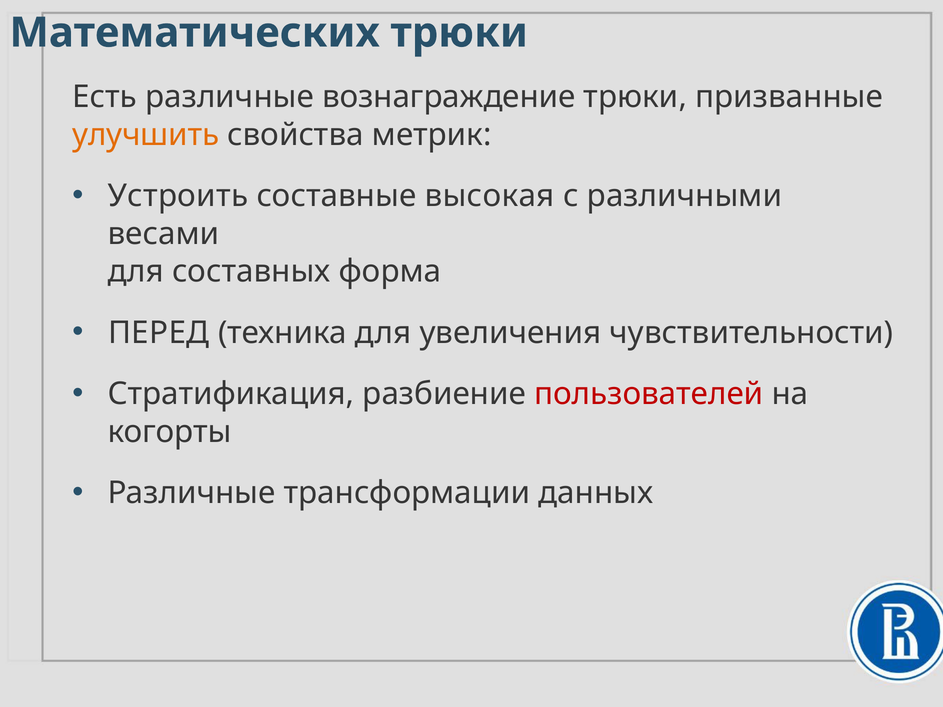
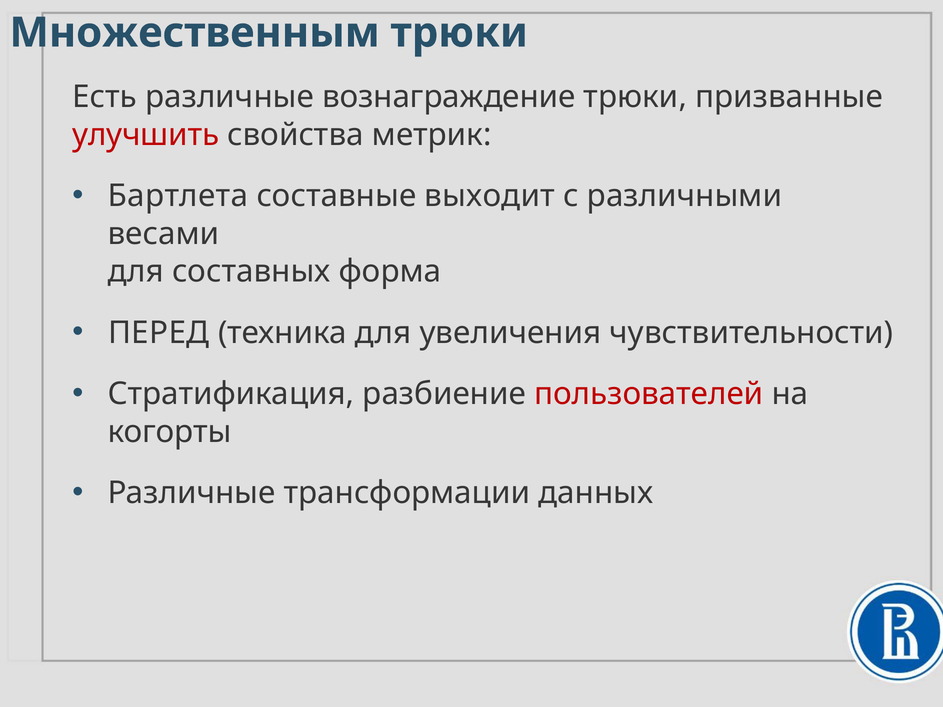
Математических: Математических -> Множественным (195, 33)
улучшить colour: orange -> red (146, 135)
Устроить: Устроить -> Бартлета (178, 196)
высокая: высокая -> выходит (490, 196)
